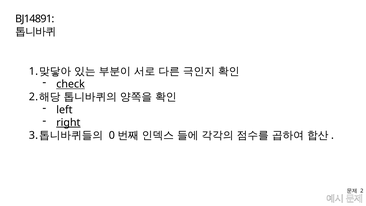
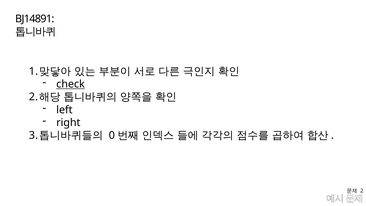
right underline: present -> none (68, 123)
